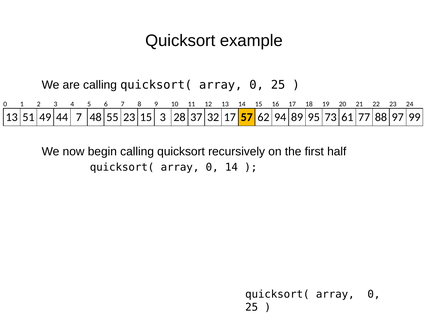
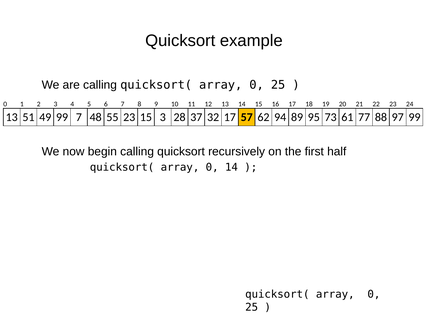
49 44: 44 -> 99 (62, 117)
